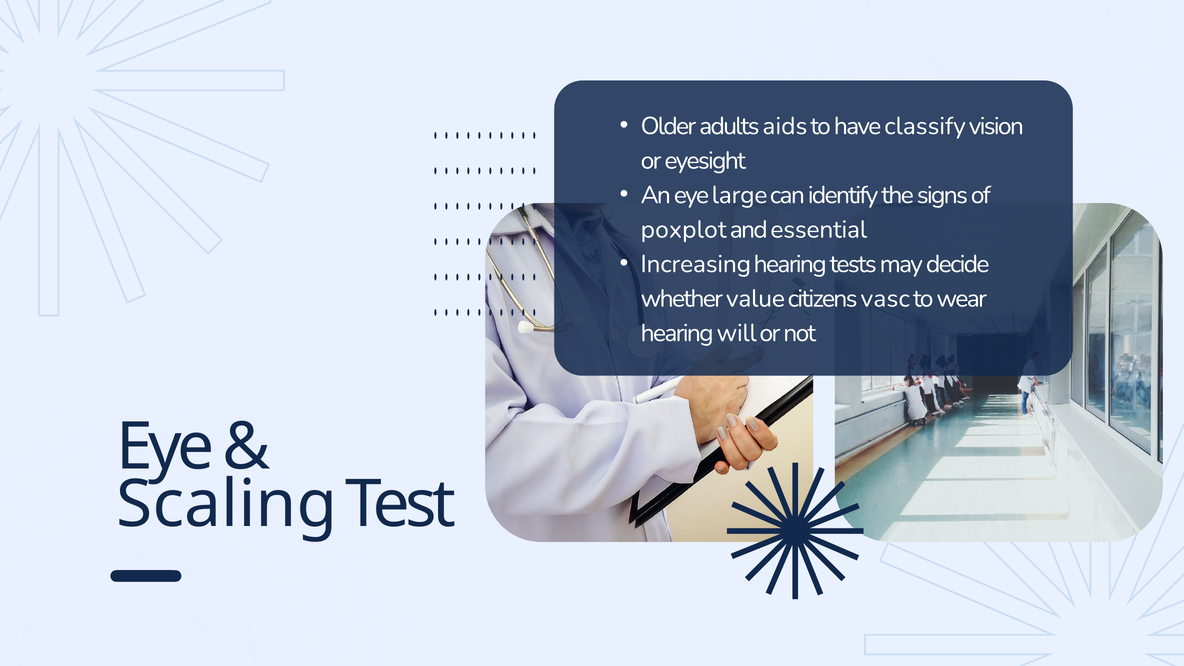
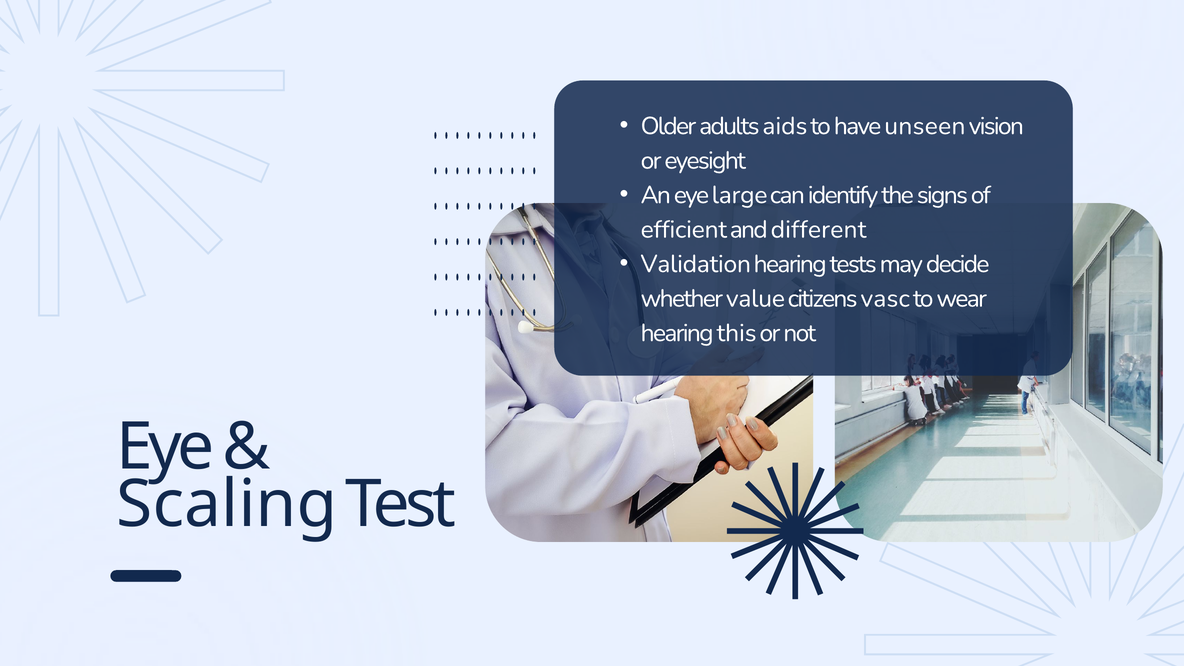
classify: classify -> unseen (925, 126)
poxplot: poxplot -> efficient (684, 230)
essential: essential -> different (818, 230)
Increasing: Increasing -> Validation (696, 264)
will: will -> this (737, 333)
